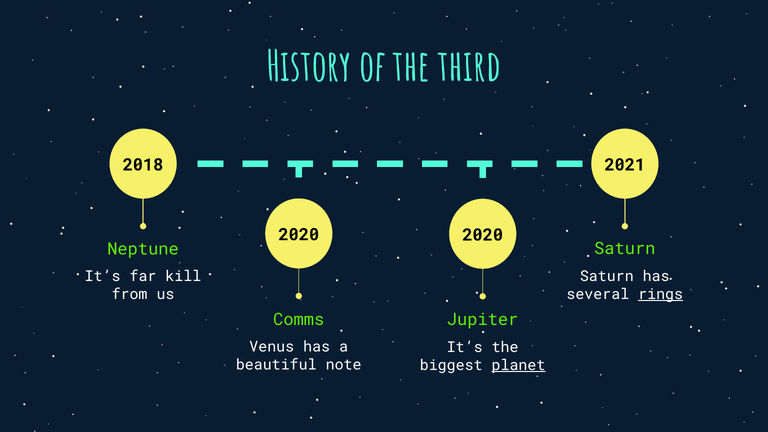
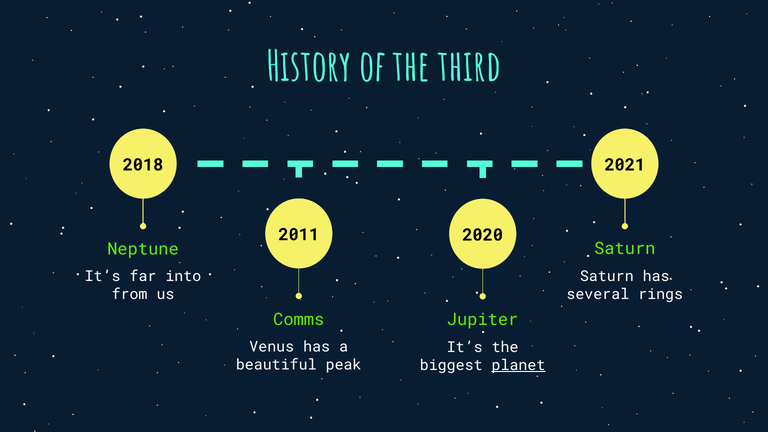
2020: 2020 -> 2011 (299, 235)
kill: kill -> into (183, 277)
rings underline: present -> none (661, 294)
note: note -> peak (344, 365)
